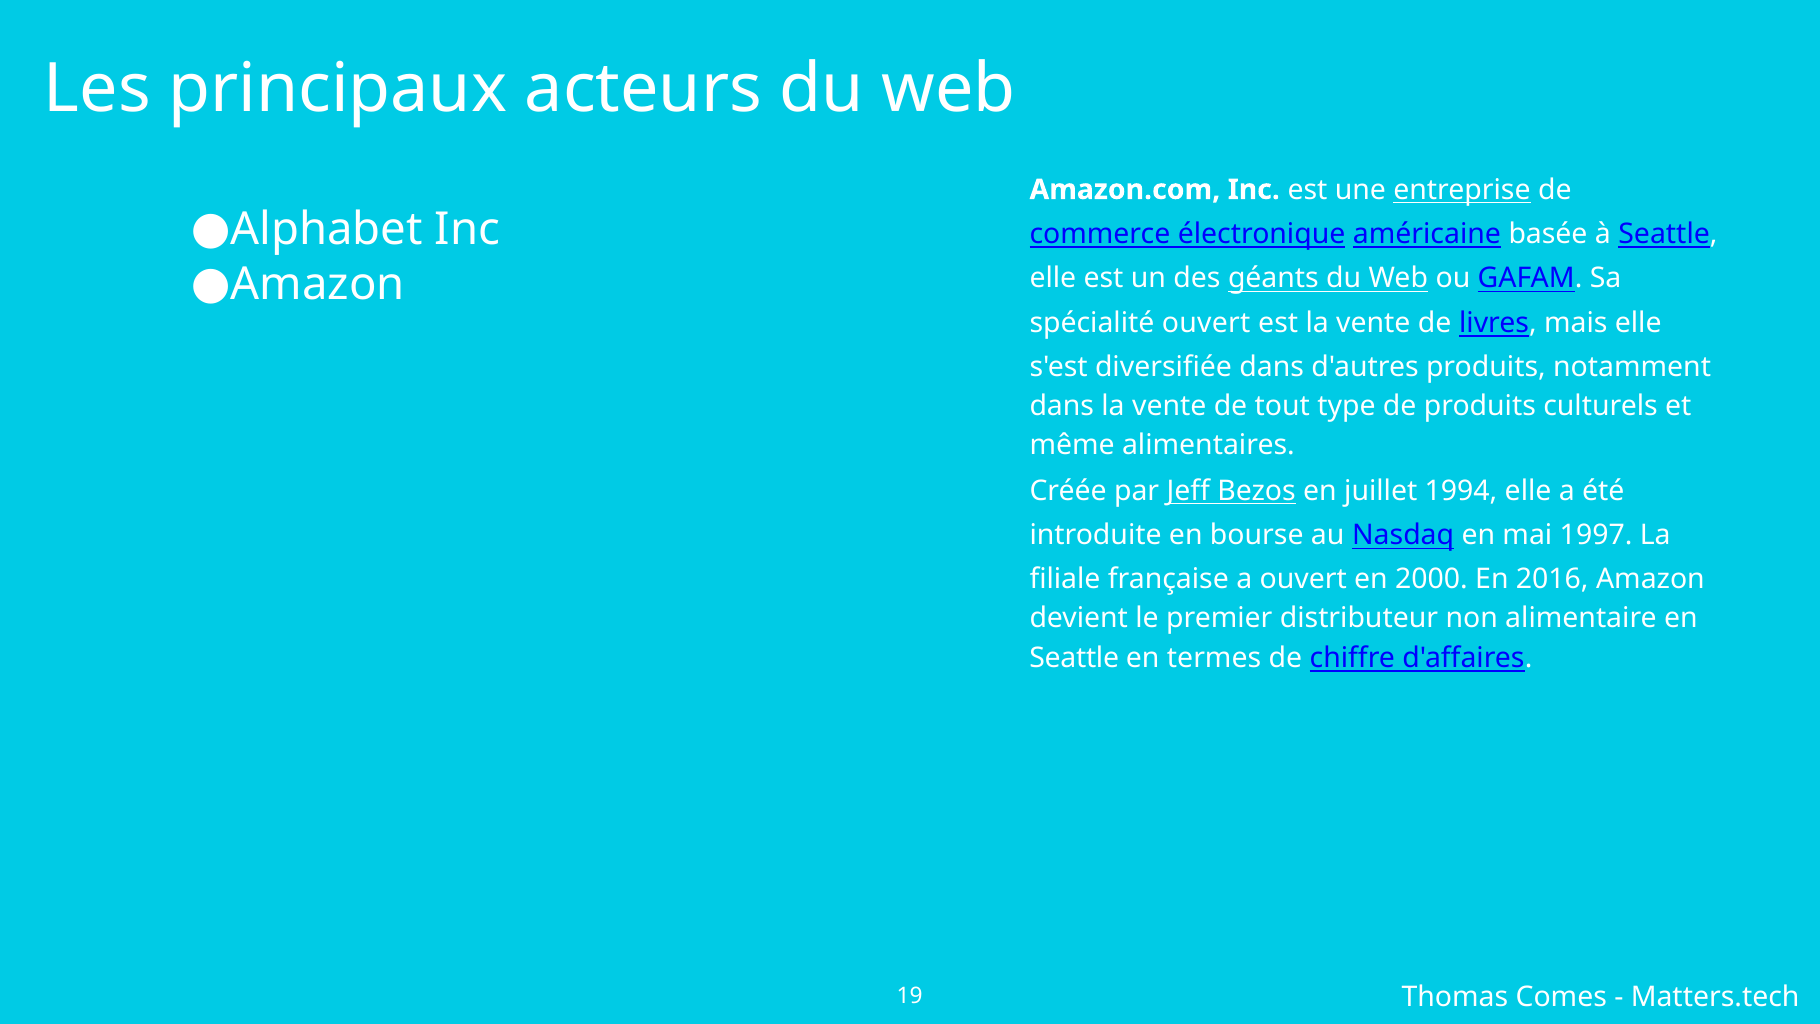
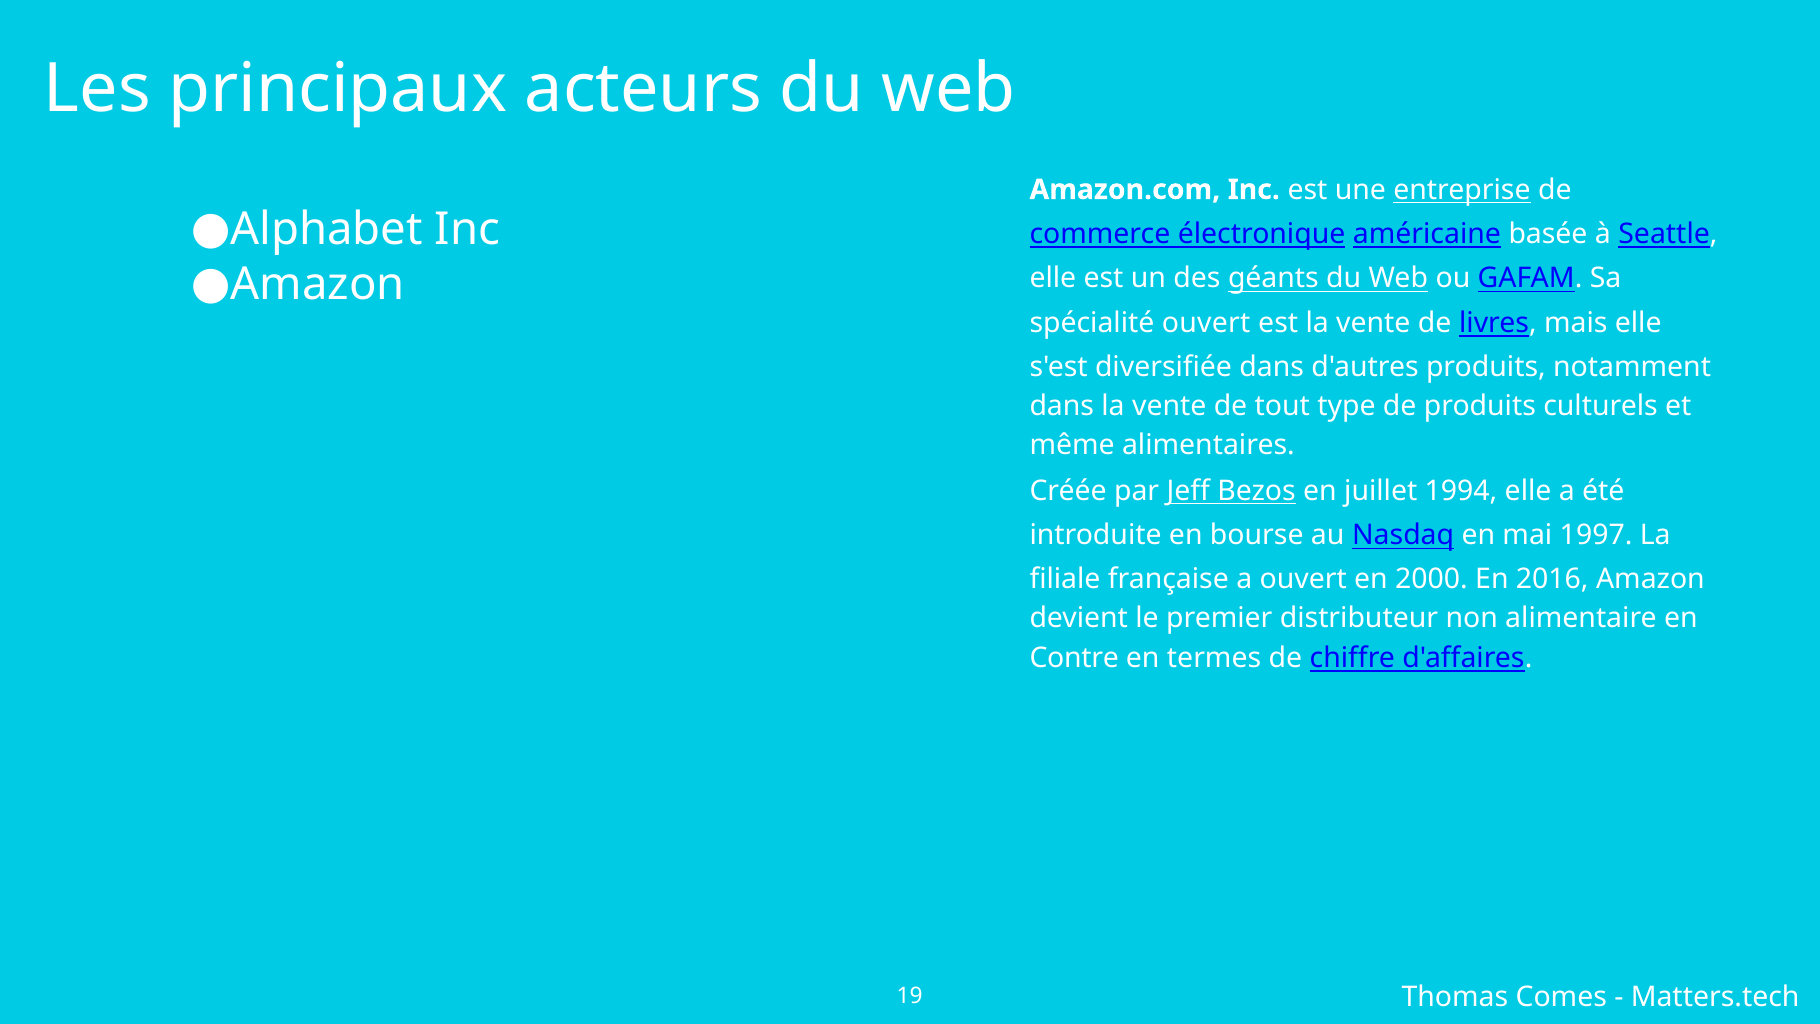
Seattle: Seattle -> Contre (1074, 658)
